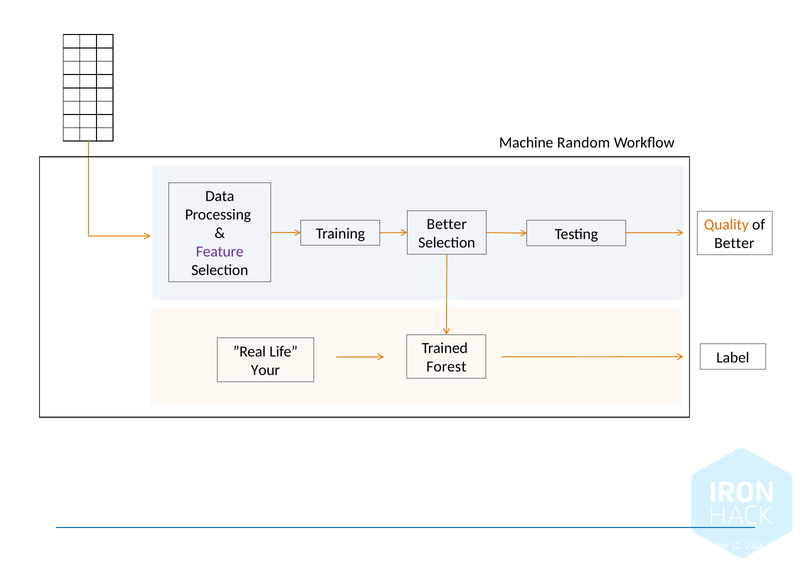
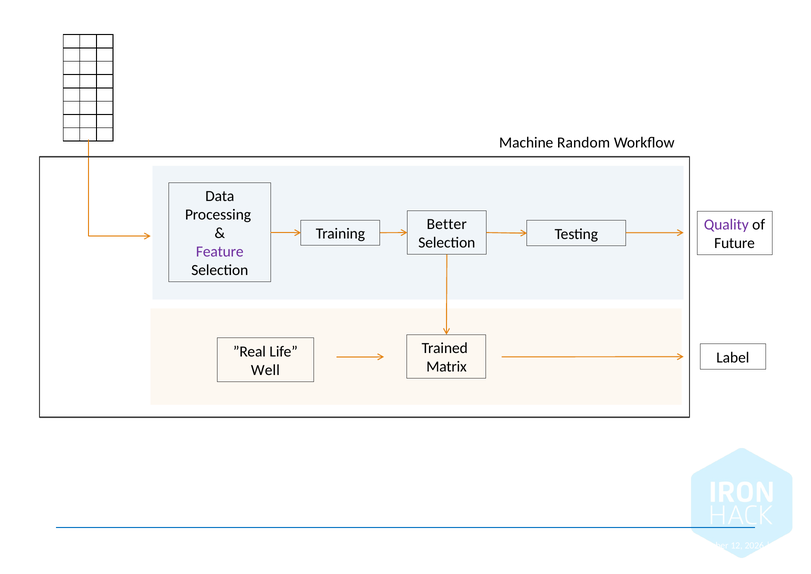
Quality colour: orange -> purple (726, 225)
Better: Better -> Future (735, 243)
Forest: Forest -> Matrix (446, 367)
Your: Your -> Well (265, 370)
